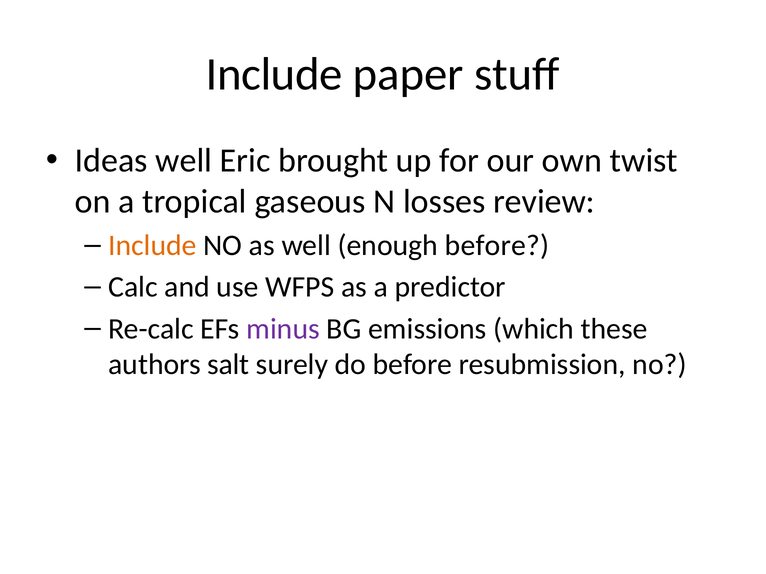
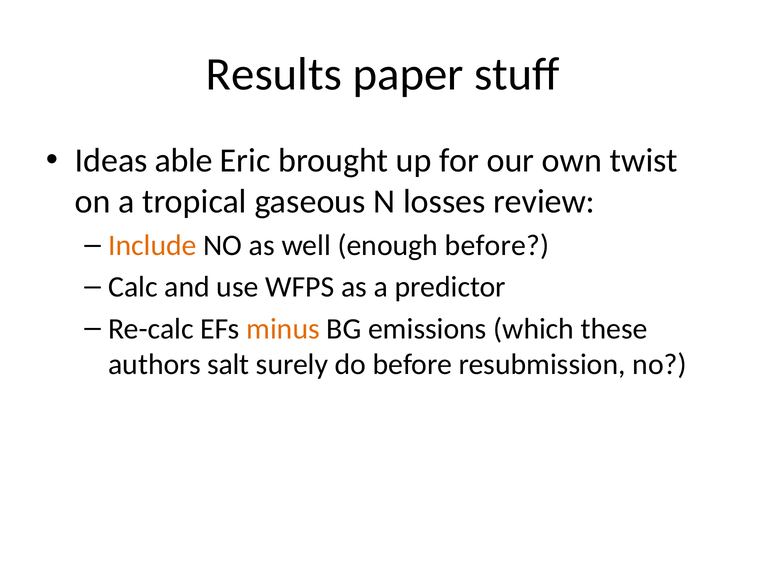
Include: Include -> Results (274, 74)
Ideas well: well -> able (184, 161)
minus colour: purple -> orange (283, 329)
